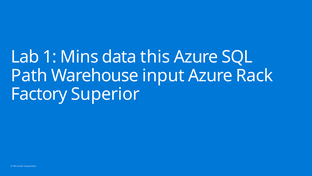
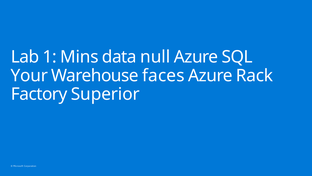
this: this -> null (155, 57)
Path: Path -> Your (29, 75)
input: input -> faces (163, 75)
